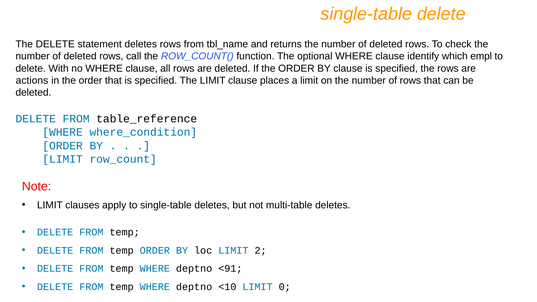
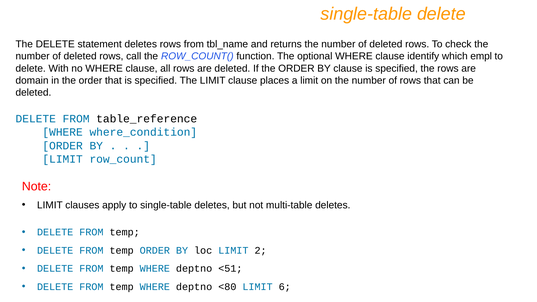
actions: actions -> domain (32, 80)
<91: <91 -> <51 (230, 269)
<10: <10 -> <80 (227, 287)
0: 0 -> 6 (285, 287)
